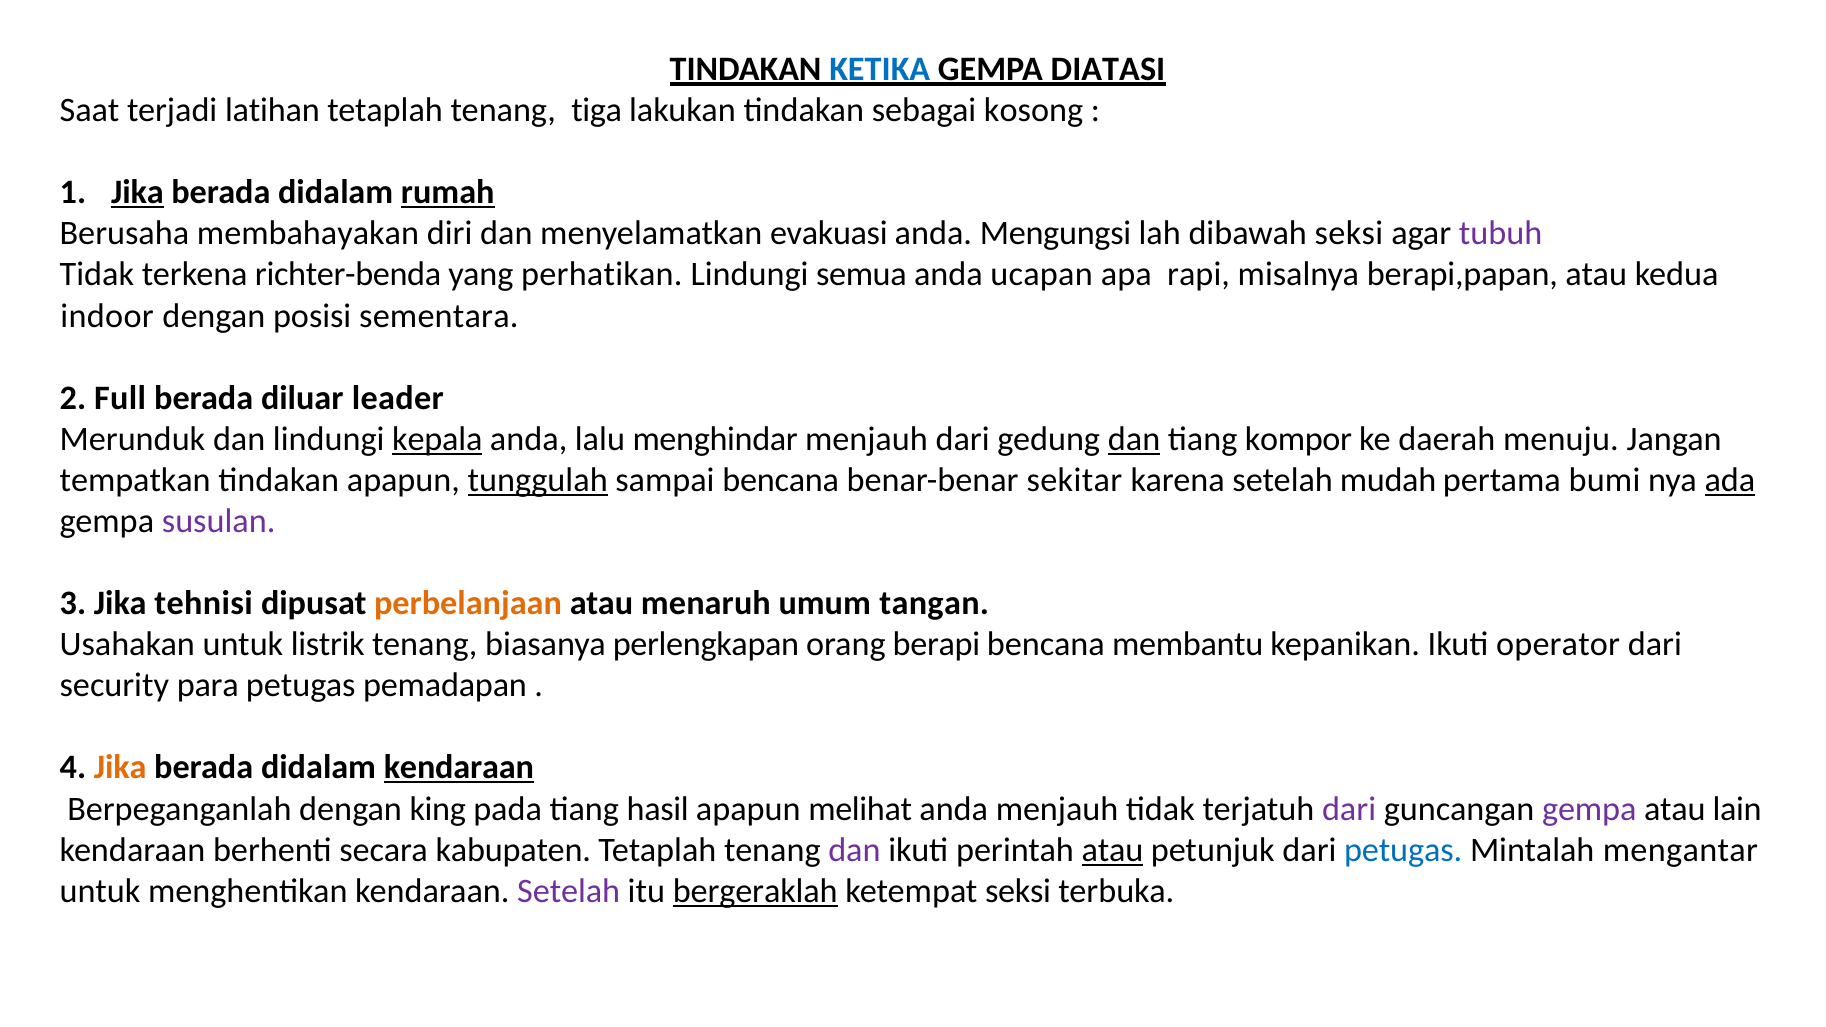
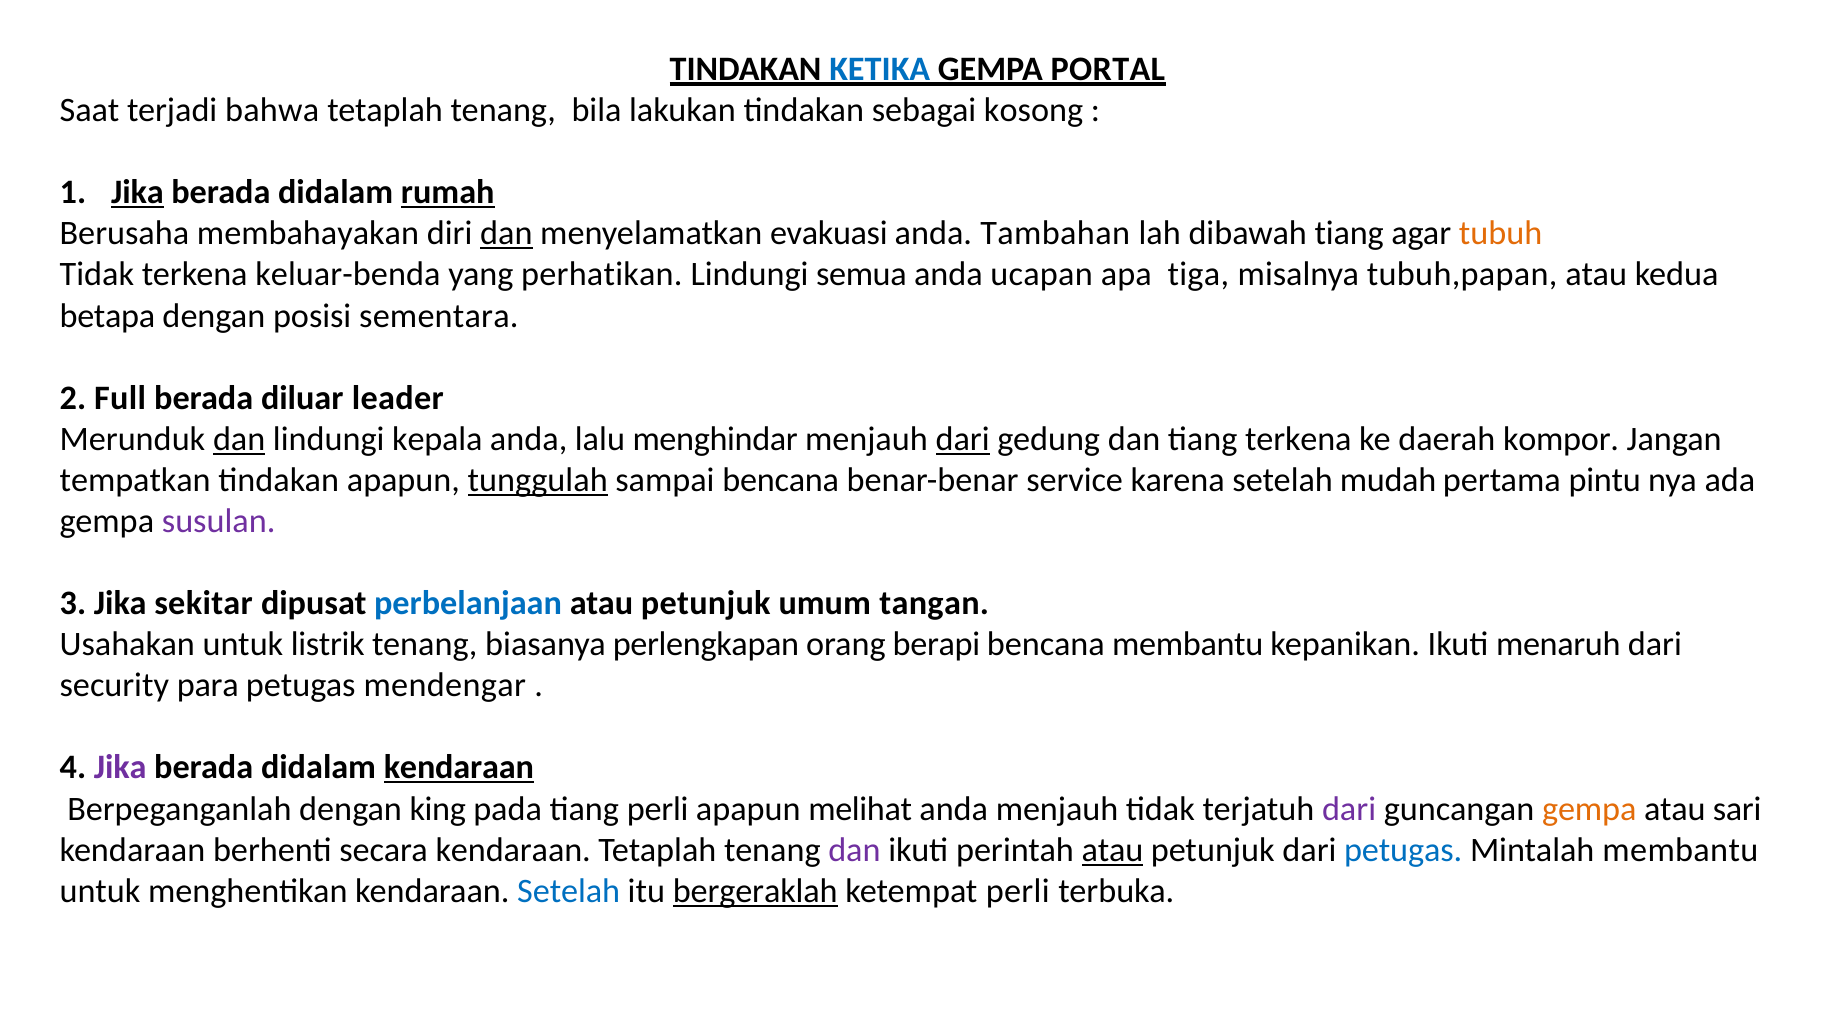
DIATASI: DIATASI -> PORTAL (1108, 69)
latihan: latihan -> bahwa (272, 110)
tiga: tiga -> bila (596, 110)
dan underline: none -> present (506, 234)
Mengungsi: Mengungsi -> Tambahan (1055, 234)
dibawah seksi: seksi -> tiang (1349, 234)
tubuh colour: purple -> orange (1501, 234)
richter-benda: richter-benda -> keluar-benda (348, 275)
rapi: rapi -> tiga (1198, 275)
berapi,papan: berapi,papan -> tubuh,papan (1462, 275)
indoor: indoor -> betapa (107, 316)
dan underline: none -> present (239, 439)
kepala underline: present -> none (437, 439)
dari underline: none -> present (963, 439)
dan underline: present -> none (1134, 439)
tiang kompor: kompor -> terkena (1298, 439)
menuju: menuju -> kompor (1561, 439)
sekitar: sekitar -> service (1075, 480)
bumi: bumi -> pintu (1605, 480)
ada underline: present -> none (1730, 480)
tehnisi: tehnisi -> sekitar (204, 603)
perbelanjaan colour: orange -> blue (468, 603)
menaruh: menaruh -> petunjuk (706, 603)
operator: operator -> menaruh (1558, 644)
pemadapan: pemadapan -> mendengar (445, 686)
Jika colour: orange -> purple (120, 768)
tiang hasil: hasil -> perli (658, 809)
gempa colour: purple -> orange (1589, 809)
lain: lain -> sari (1737, 809)
secara kabupaten: kabupaten -> kendaraan (513, 850)
Mintalah mengantar: mengantar -> membantu (1680, 850)
Setelah colour: purple -> blue (569, 891)
ketempat seksi: seksi -> perli (1018, 891)
